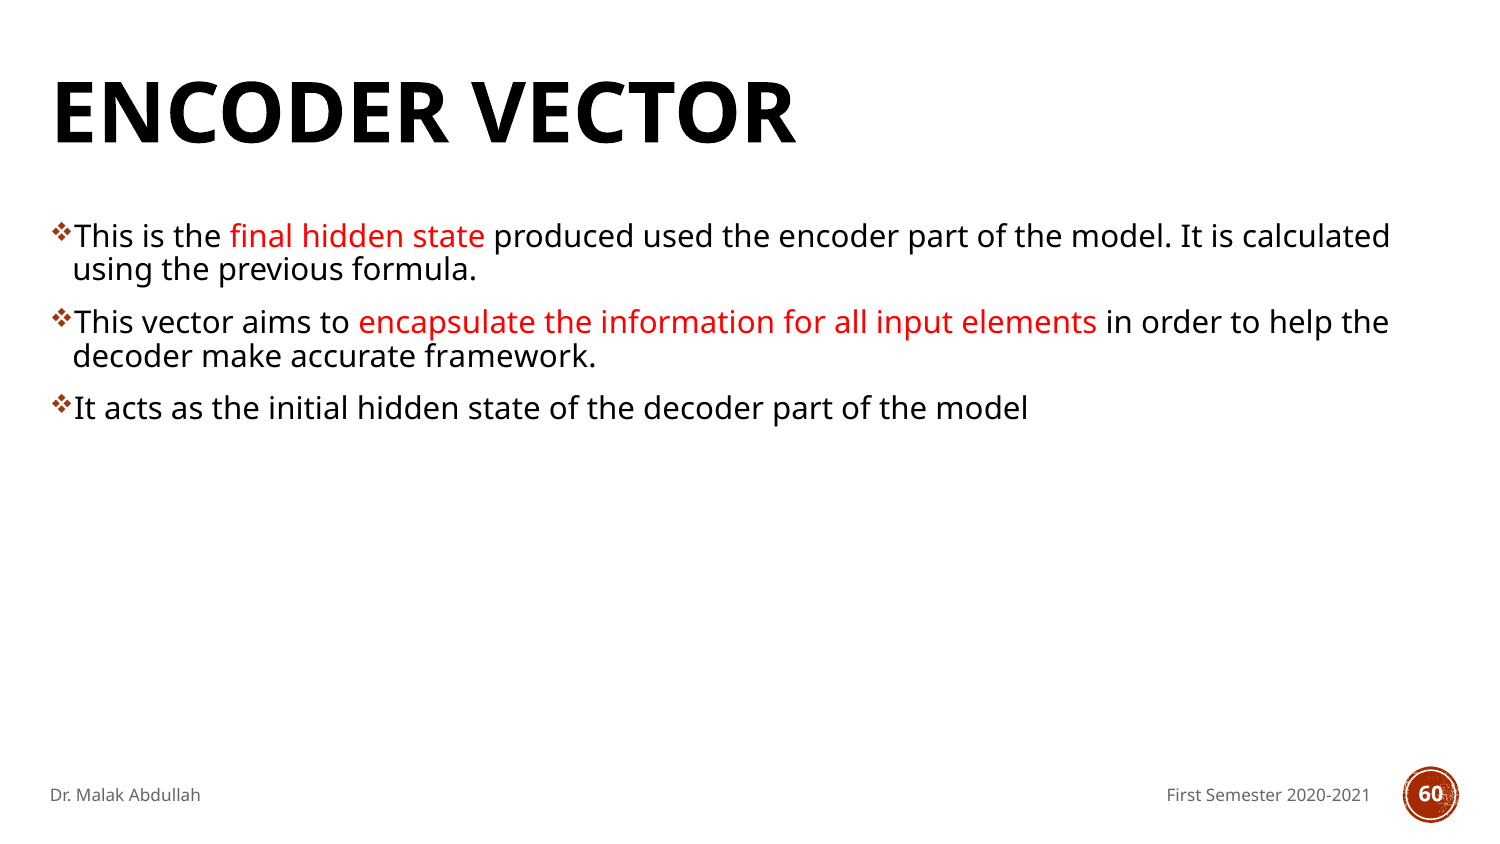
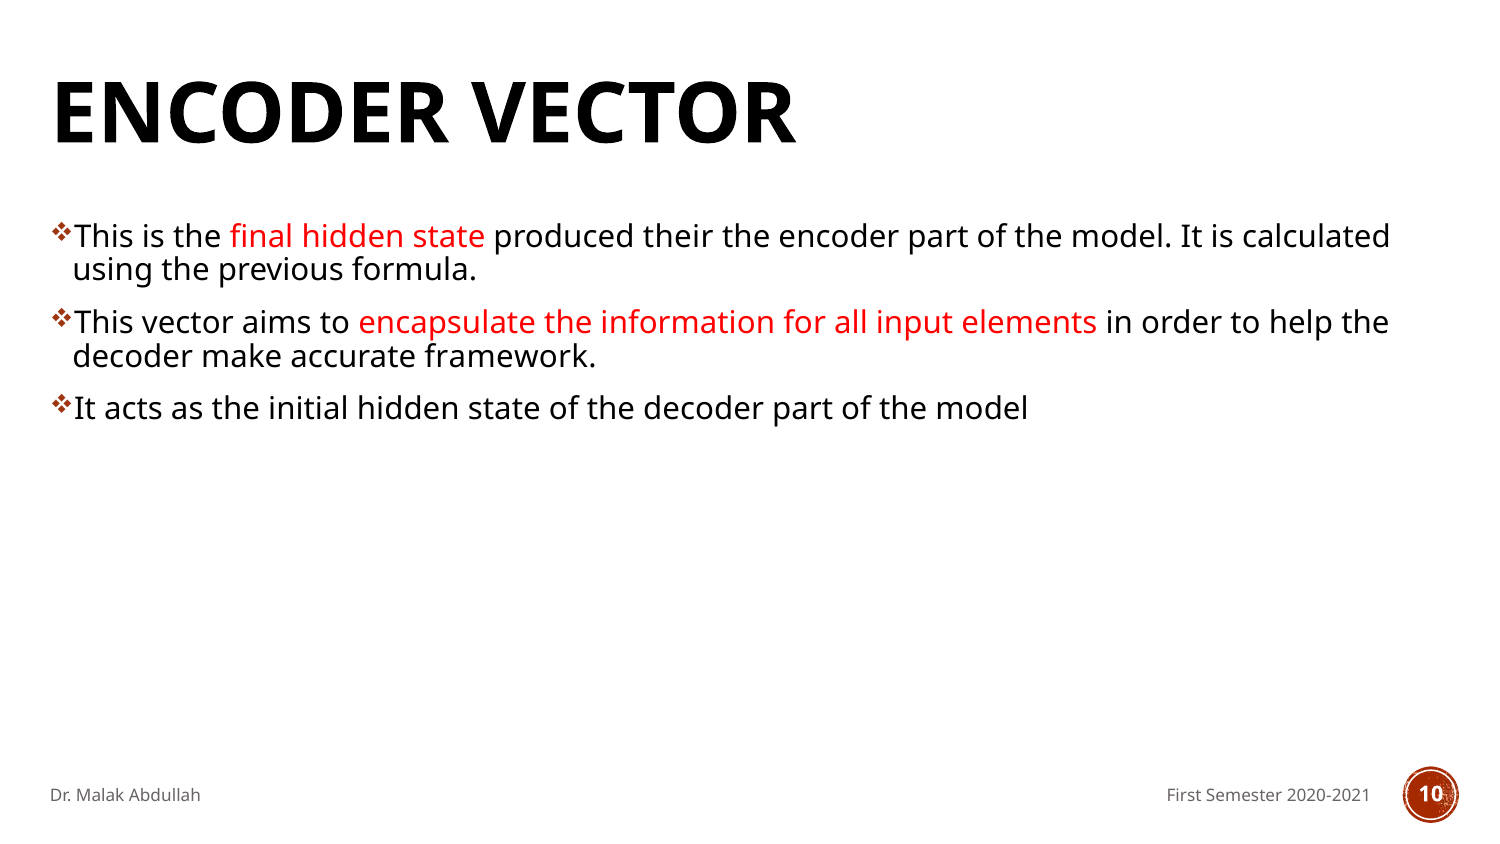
used: used -> their (678, 237)
60: 60 -> 10 (1431, 794)
